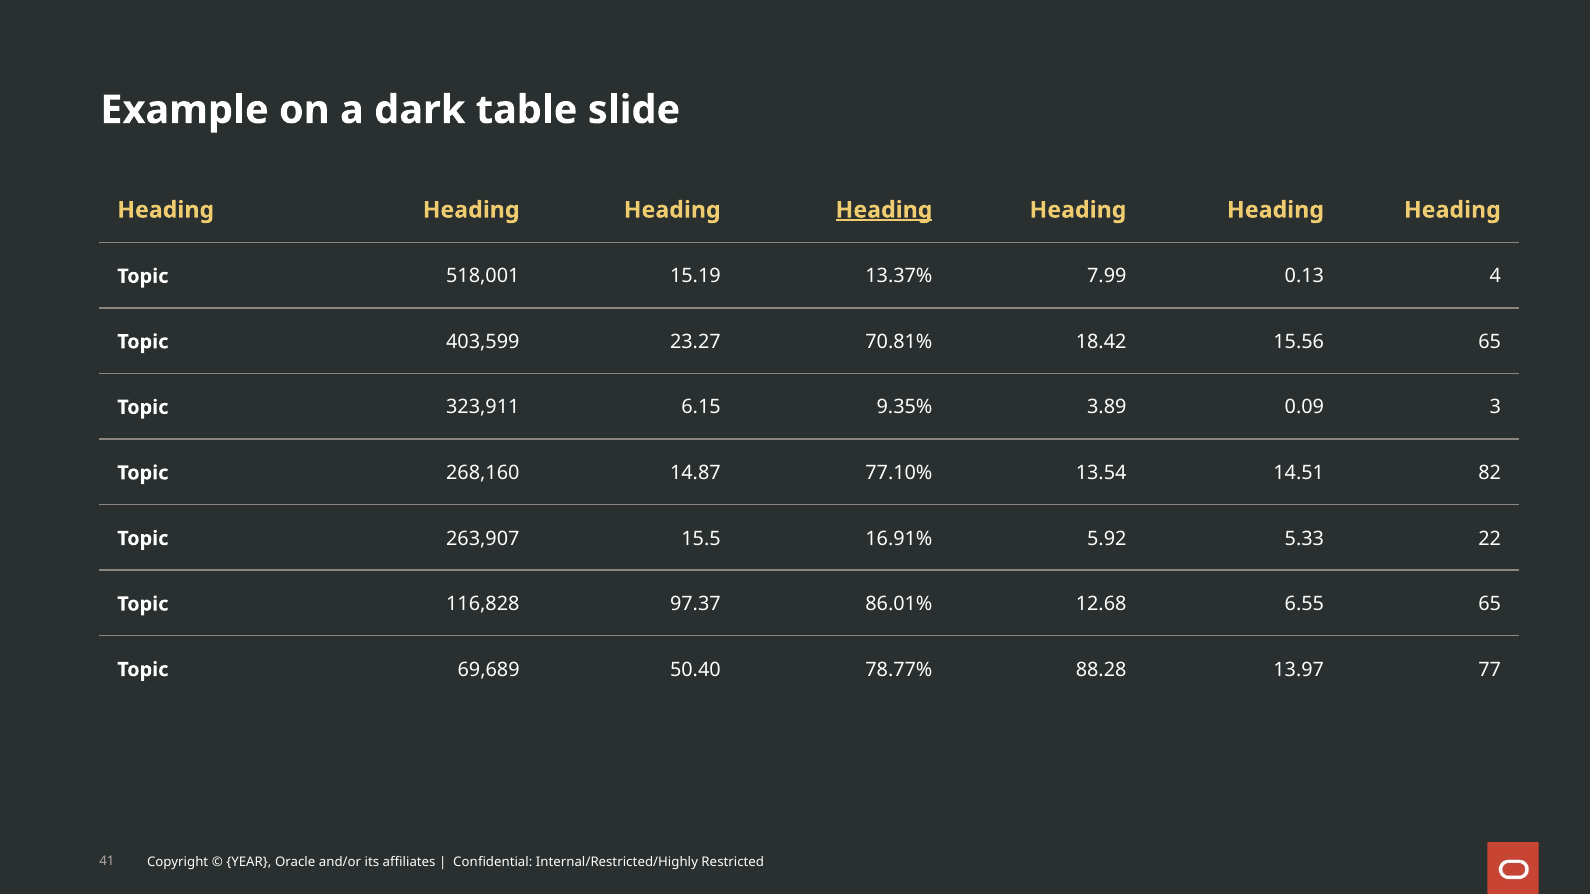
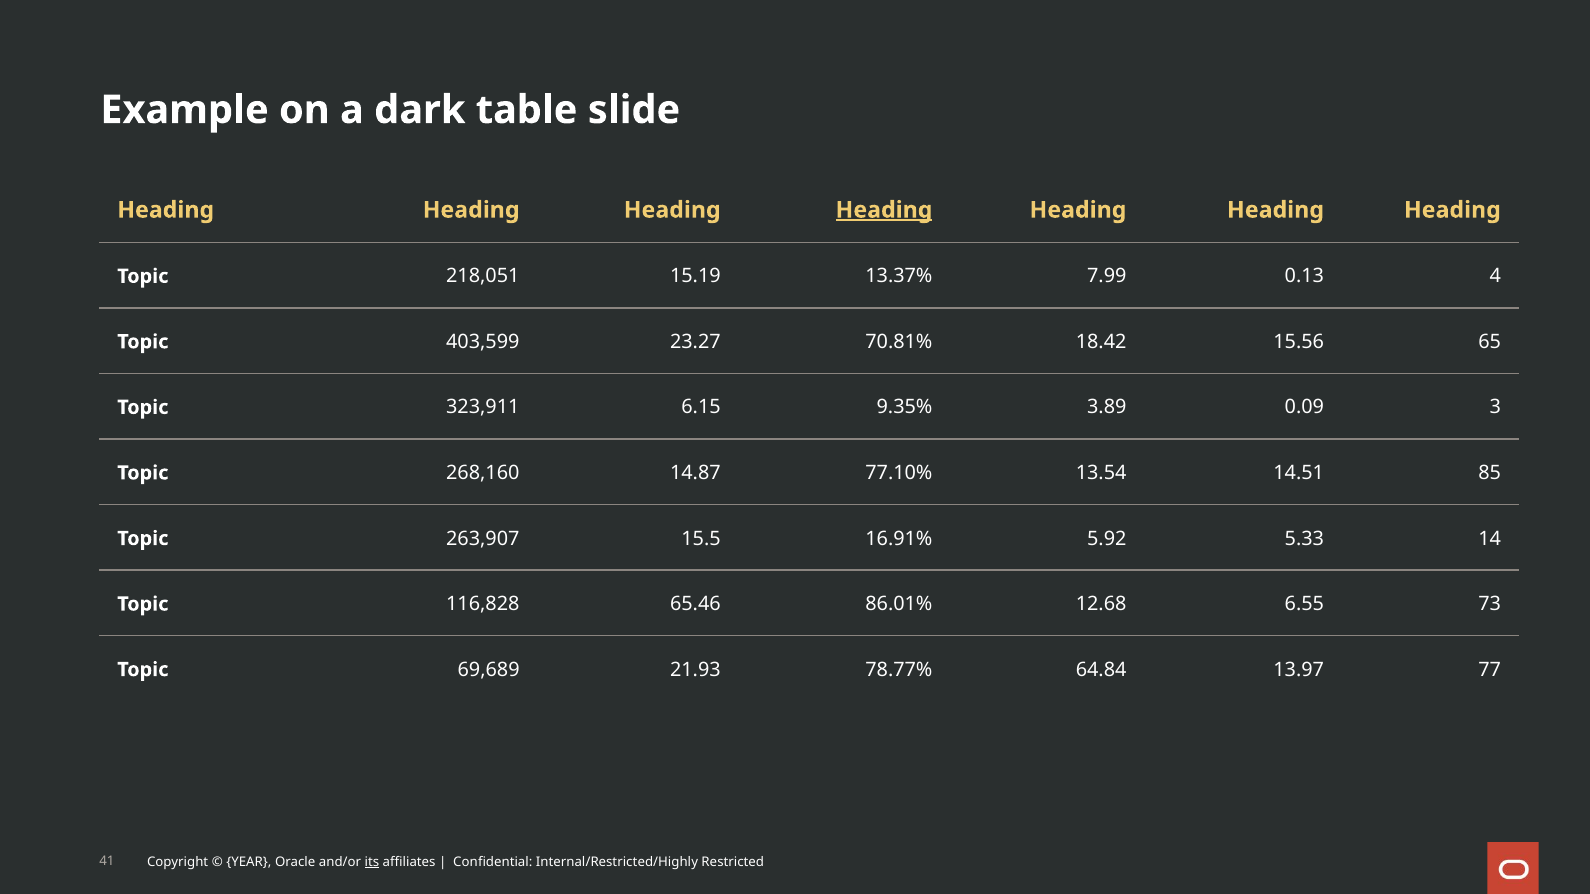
518,001: 518,001 -> 218,051 (483, 276)
82: 82 -> 85 (1490, 473)
22: 22 -> 14 (1490, 539)
97.37: 97.37 -> 65.46 (695, 604)
6.55 65: 65 -> 73 (1490, 604)
50.40: 50.40 -> 21.93 (695, 670)
88.28: 88.28 -> 64.84 (1101, 670)
its underline: none -> present (372, 862)
